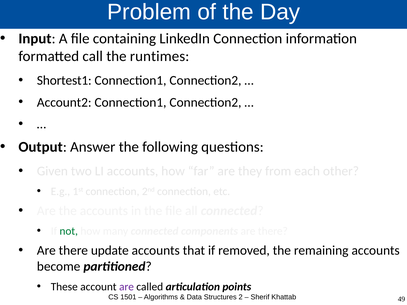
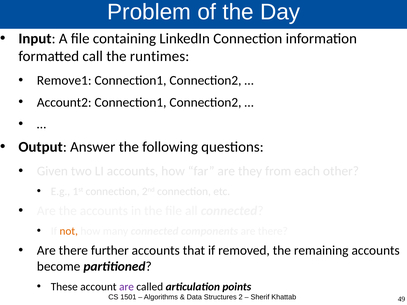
Shortest1: Shortest1 -> Remove1 (64, 81)
not colour: green -> orange (69, 231)
update: update -> further (110, 251)
